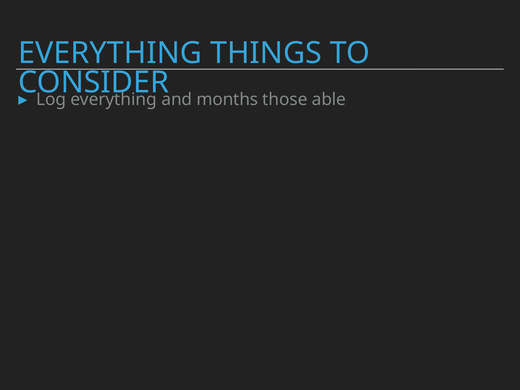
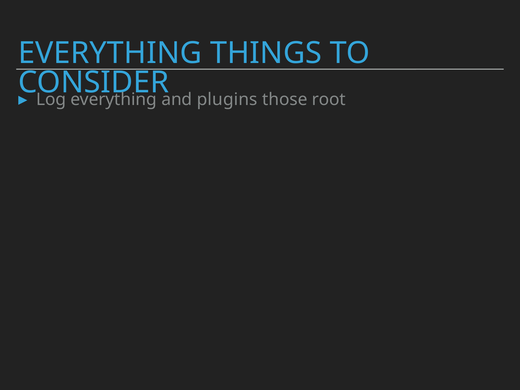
months: months -> plugins (227, 99)
able: able -> root (329, 99)
